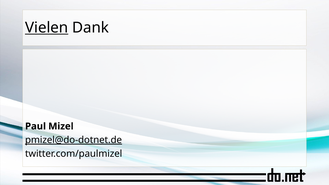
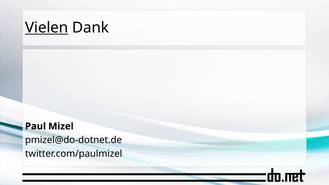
pmizel@do-dotnet.de underline: present -> none (74, 140)
